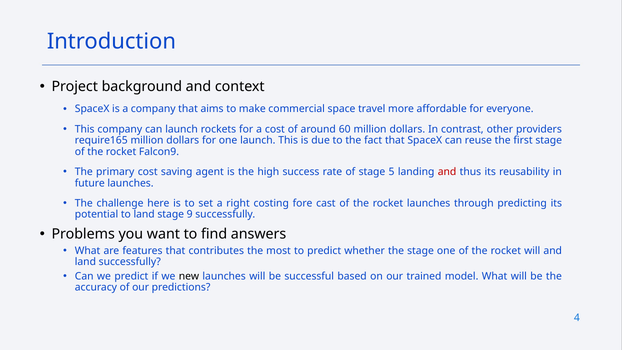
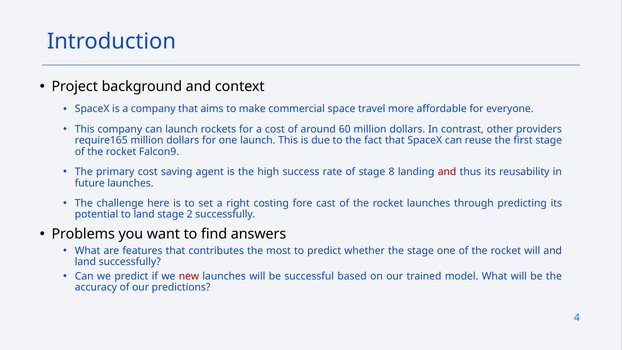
5: 5 -> 8 (392, 172)
9: 9 -> 2 (190, 214)
new colour: black -> red (189, 276)
